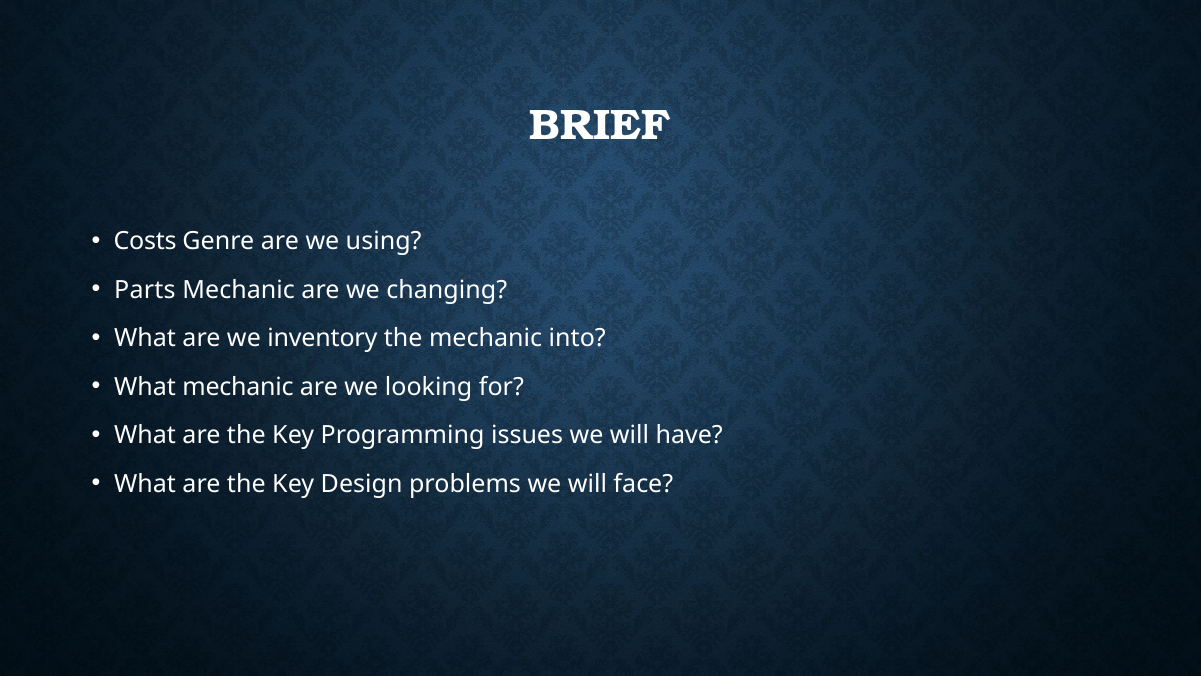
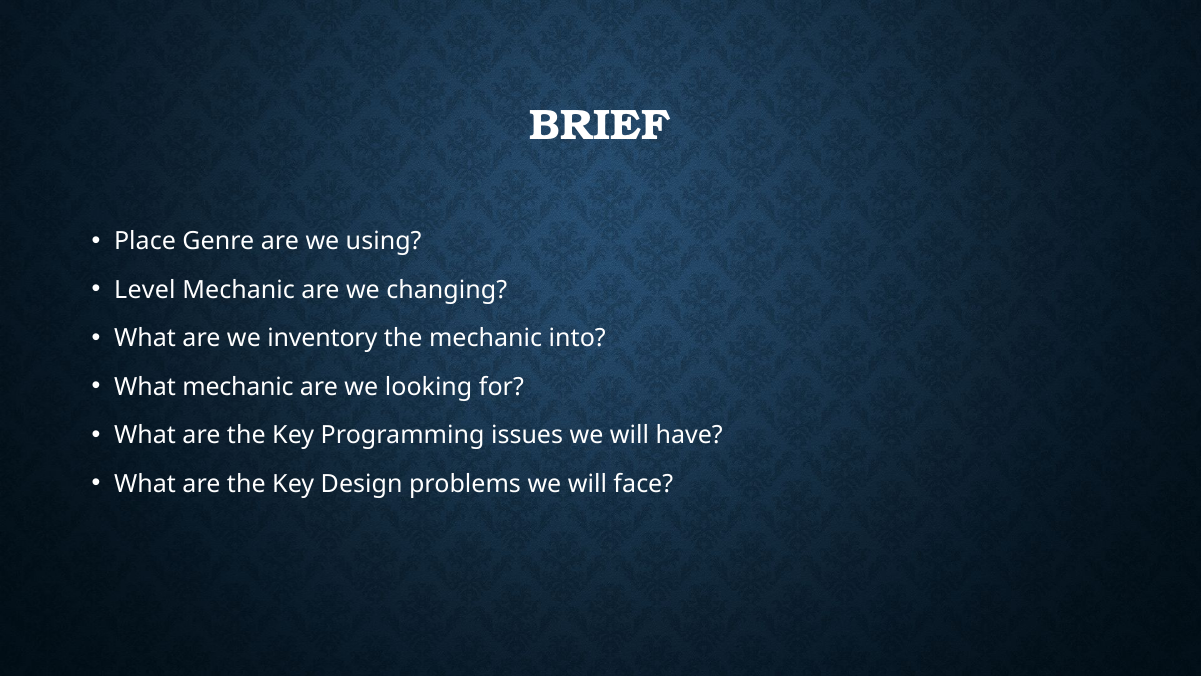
Costs: Costs -> Place (145, 241)
Parts: Parts -> Level (145, 290)
